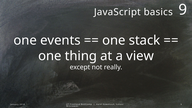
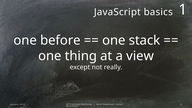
basics 9: 9 -> 1 (183, 10)
events: events -> before (60, 40)
